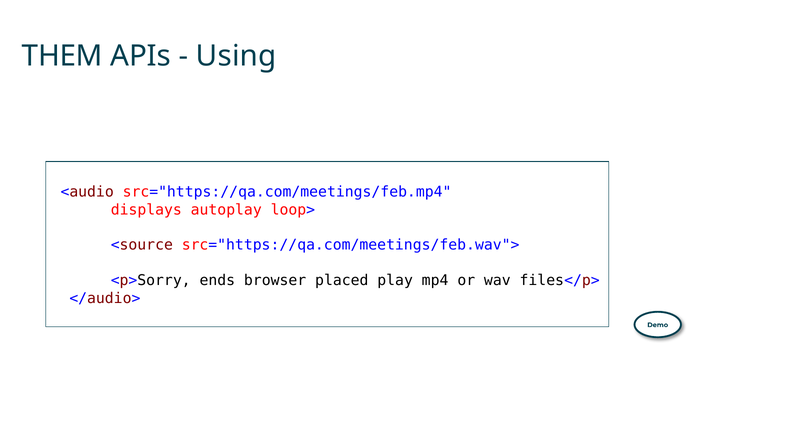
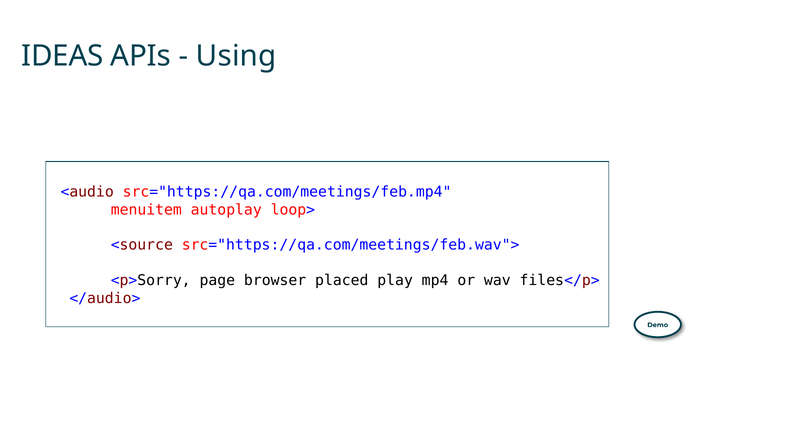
THEM: THEM -> IDEAS (62, 56)
displays: displays -> menuitem (146, 210)
ends: ends -> page (217, 281)
